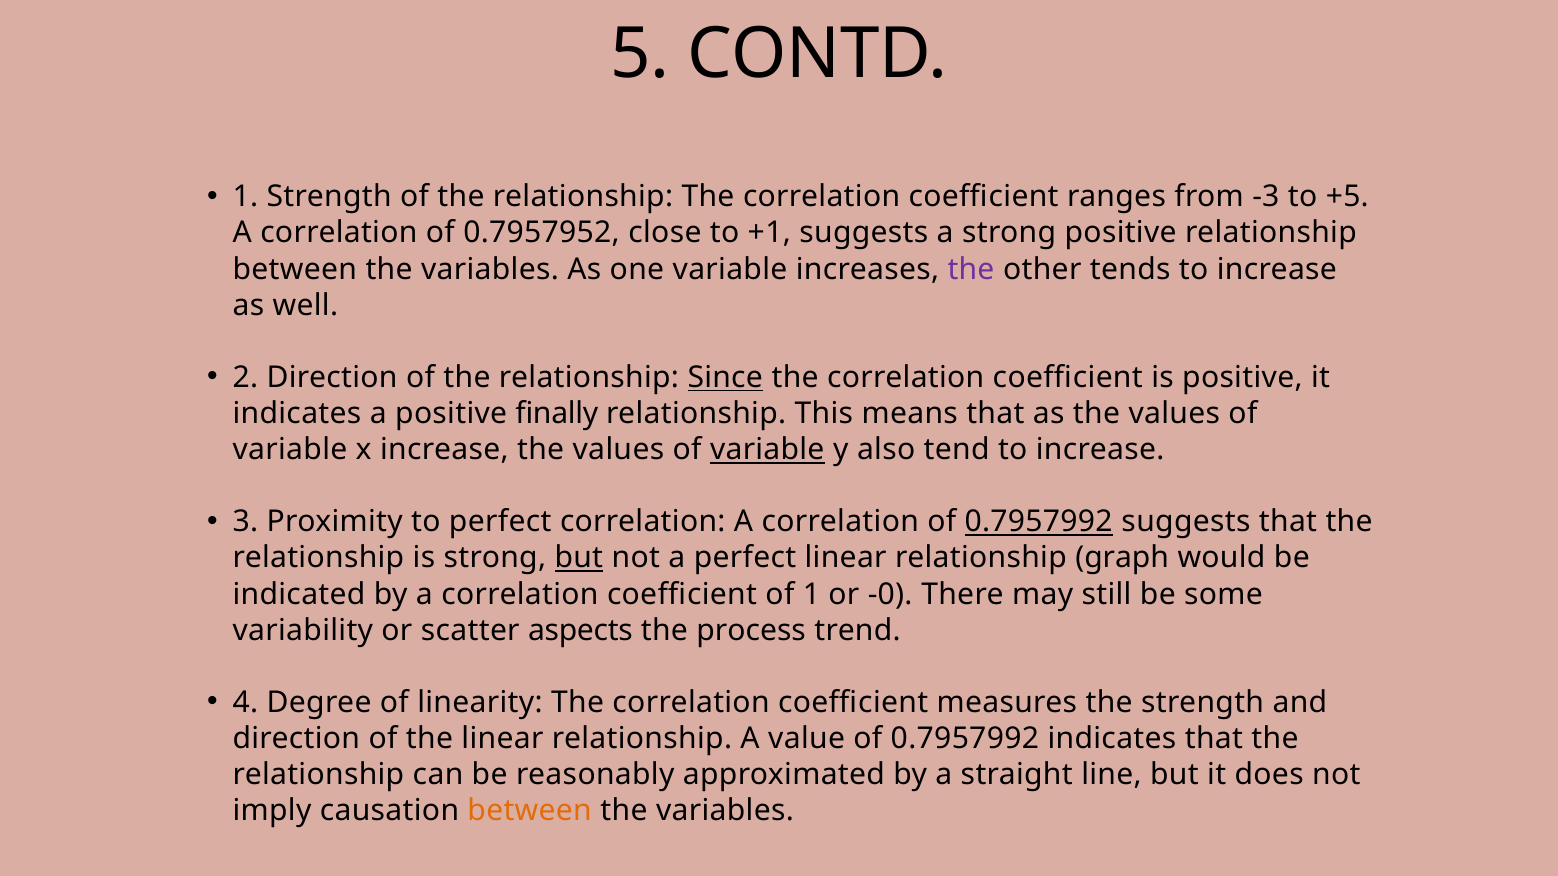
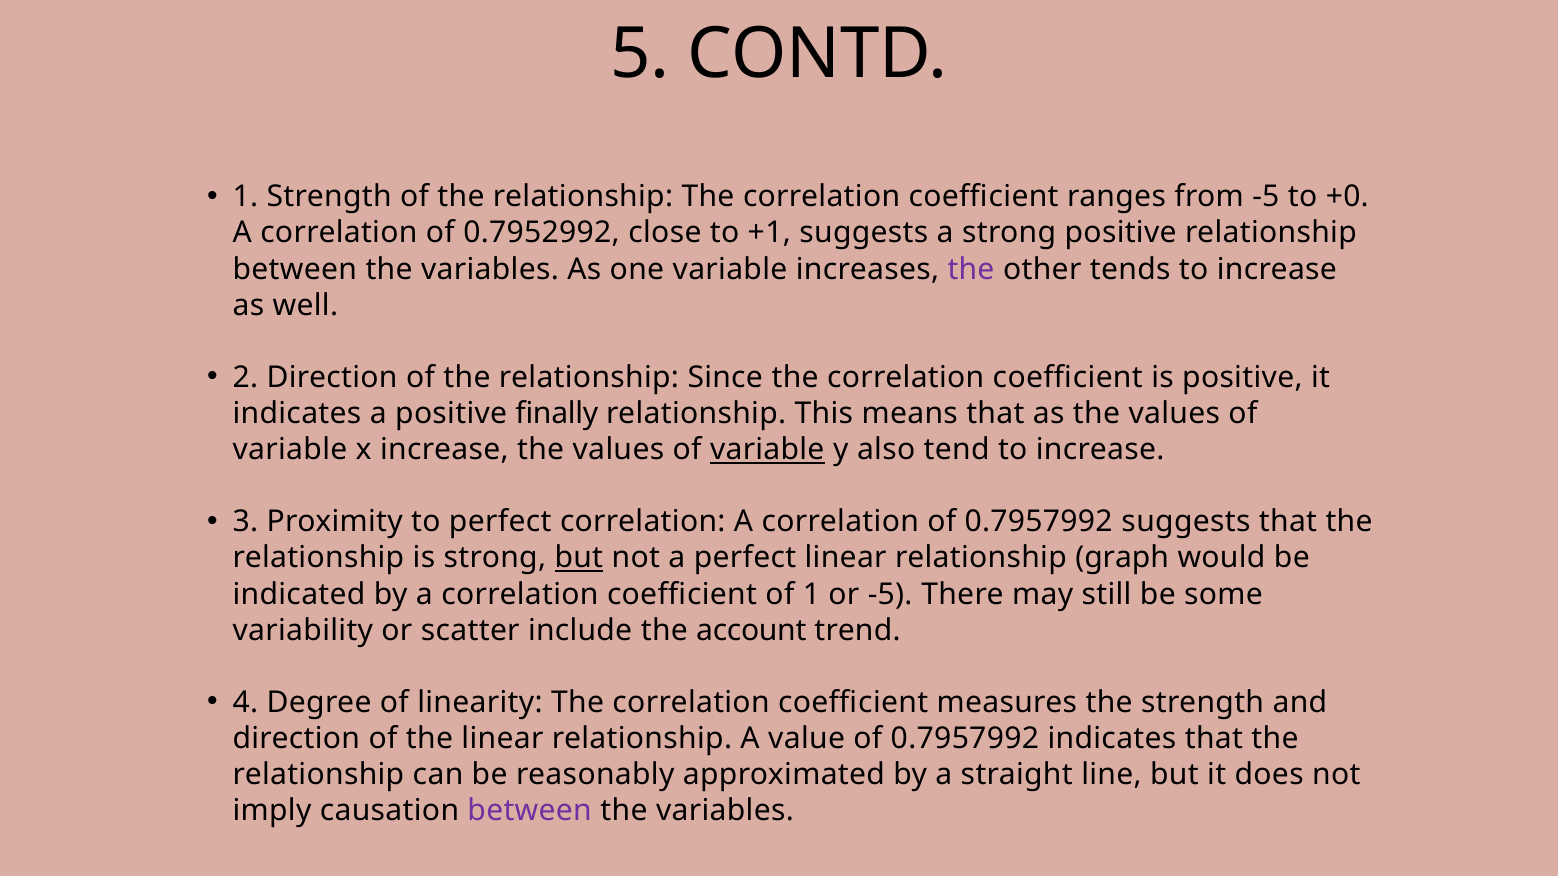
from -3: -3 -> -5 (1266, 197)
+5: +5 -> +0 (1347, 197)
0.7957952: 0.7957952 -> 0.7952992 (542, 233)
Since underline: present -> none (725, 378)
0.7957992 underline: present -> none (1039, 522)
or -0: -0 -> -5 (890, 594)
aspects: aspects -> include (580, 631)
process: process -> account (751, 631)
between colour: orange -> purple (530, 811)
